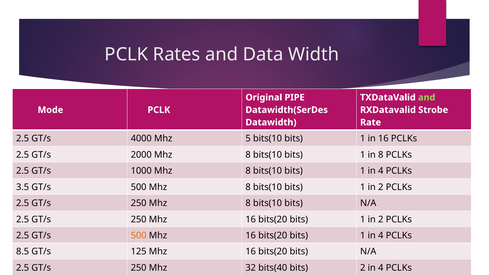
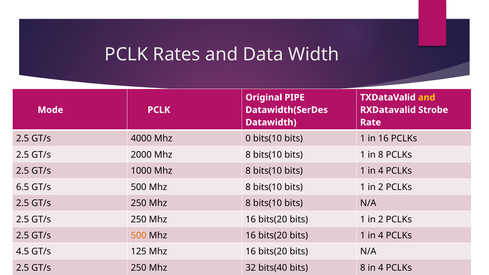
and colour: light green -> yellow (427, 97)
5: 5 -> 0 (248, 139)
3.5: 3.5 -> 6.5 (23, 187)
8.5: 8.5 -> 4.5 (23, 252)
bits 2: 2 -> 8 (363, 268)
